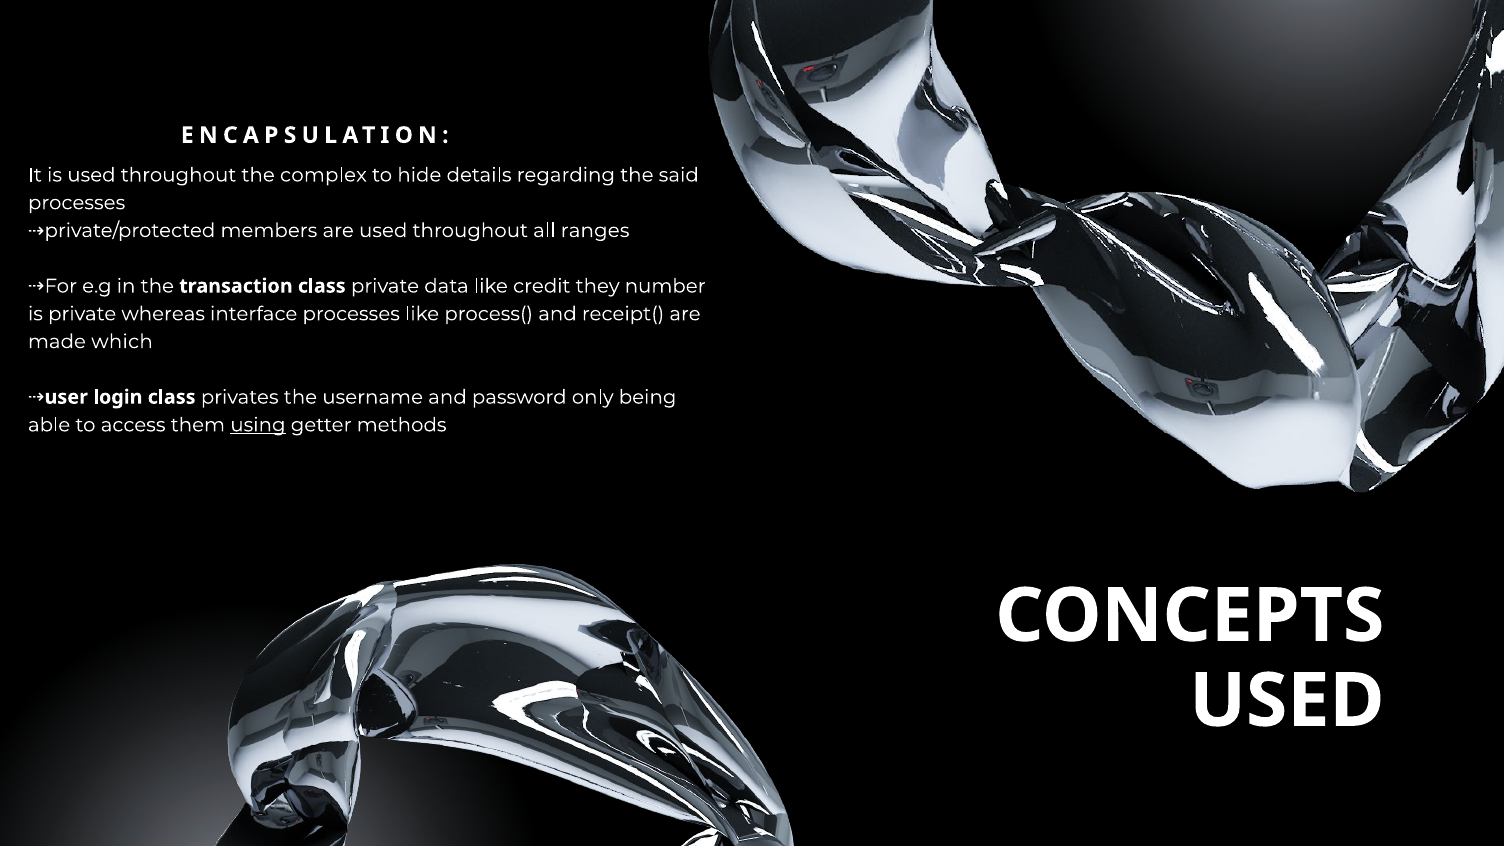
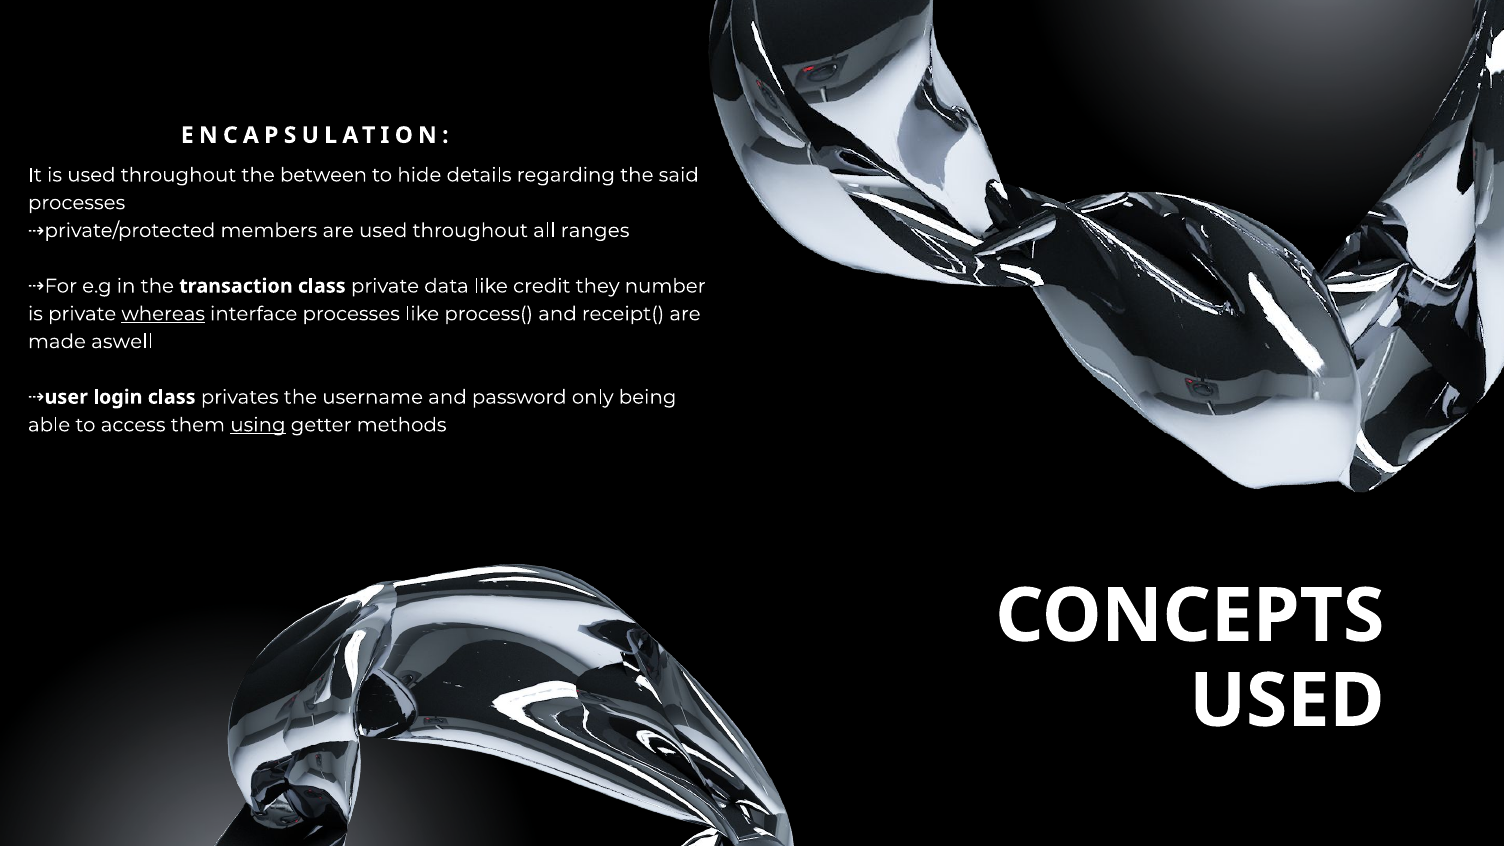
complex: complex -> between (324, 175)
whereas underline: none -> present (163, 314)
which: which -> aswell (122, 342)
